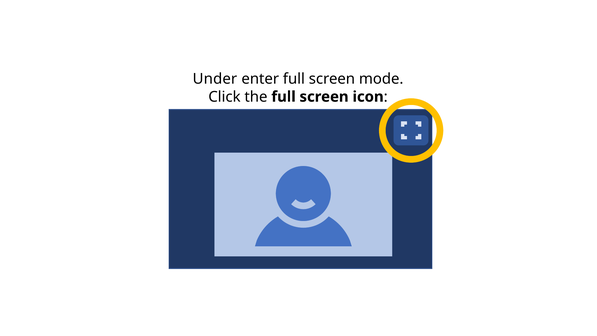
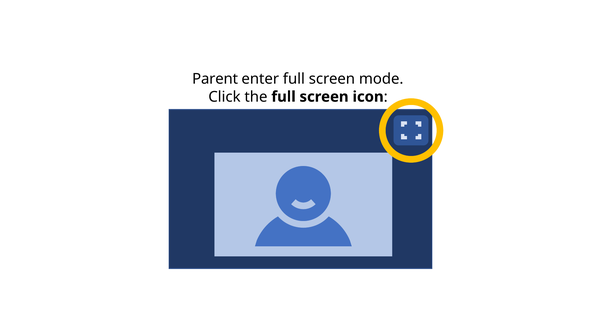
Under: Under -> Parent (215, 79)
